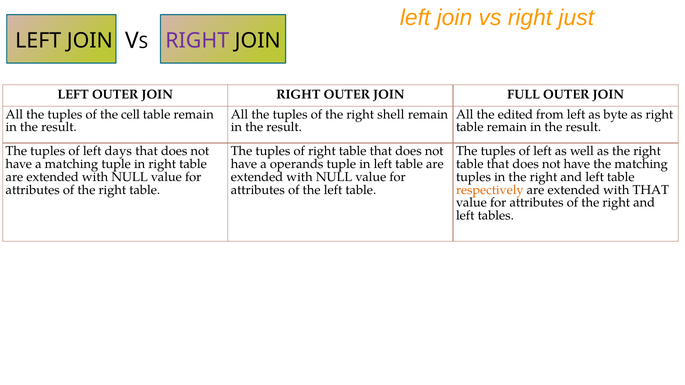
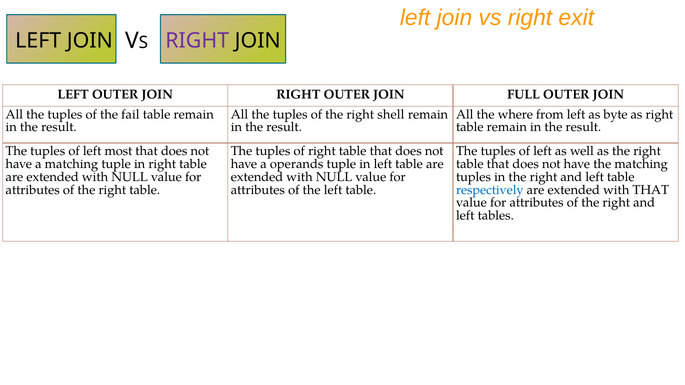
just: just -> exit (576, 18)
cell: cell -> fail (130, 114)
edited: edited -> where (515, 114)
days: days -> most (118, 151)
respectively colour: orange -> blue (490, 190)
